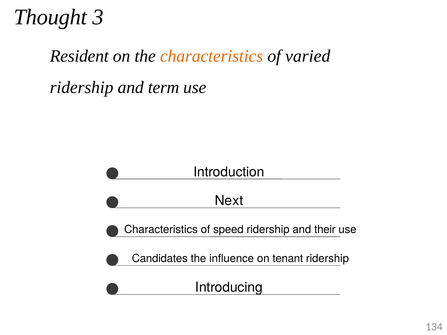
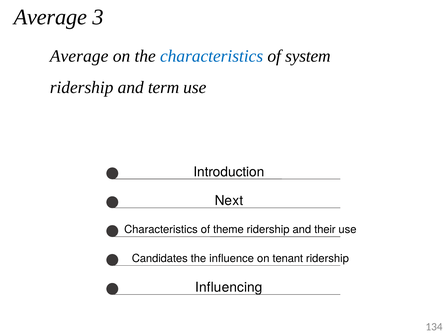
Thought: Thought -> Average (50, 17)
Resident: Resident -> Average (79, 56)
characteristics colour: orange -> blue (212, 56)
varied: varied -> system (308, 56)
speed: speed -> theme (228, 230)
Introducing: Introducing -> Influencing (229, 288)
